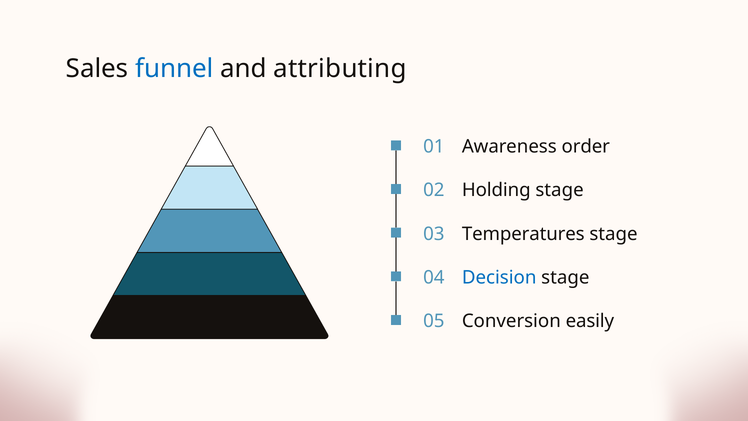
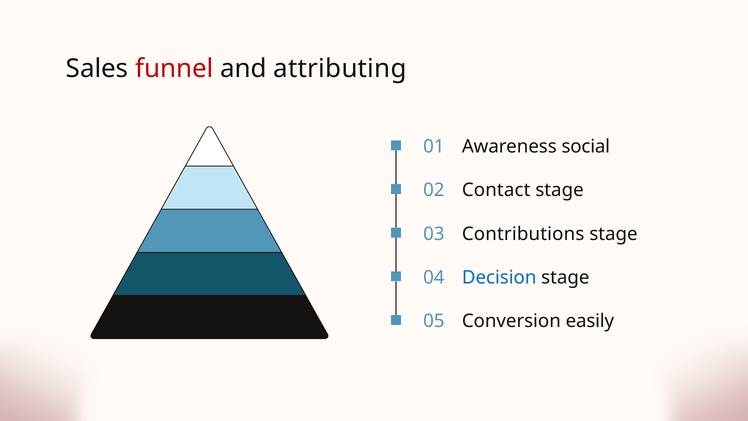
funnel colour: blue -> red (174, 69)
order: order -> social (586, 147)
Holding: Holding -> Contact (496, 190)
Temperatures: Temperatures -> Contributions (523, 234)
